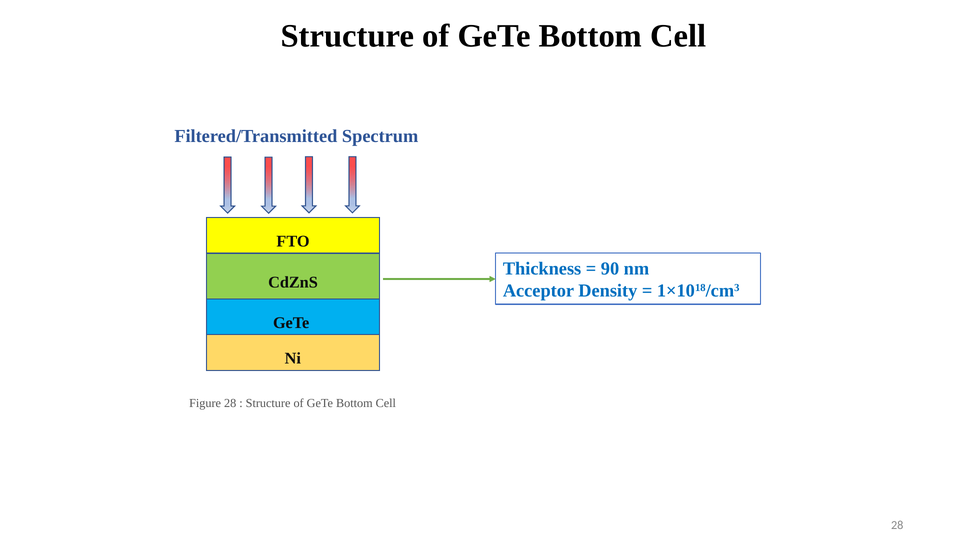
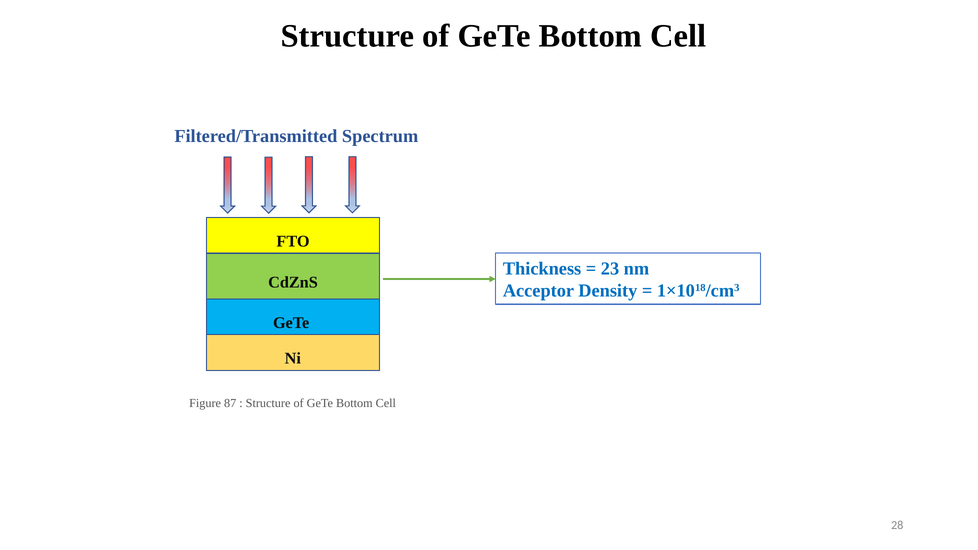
90: 90 -> 23 (610, 269)
Figure 28: 28 -> 87 (230, 403)
